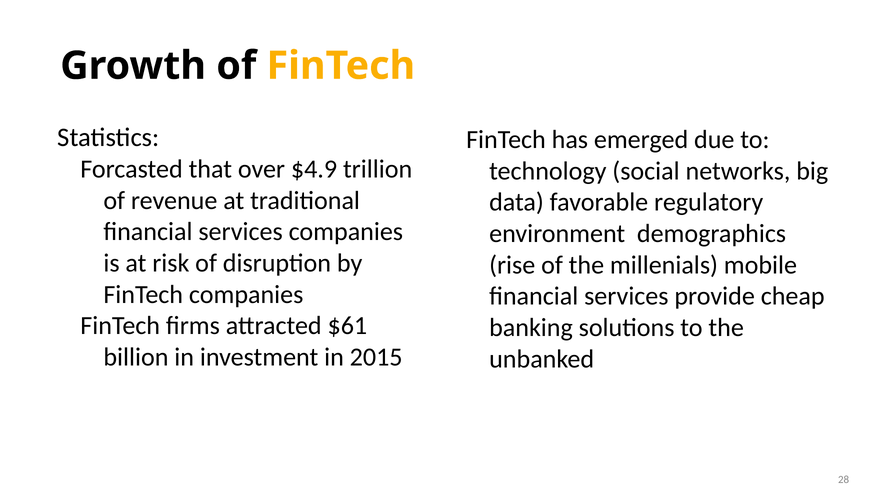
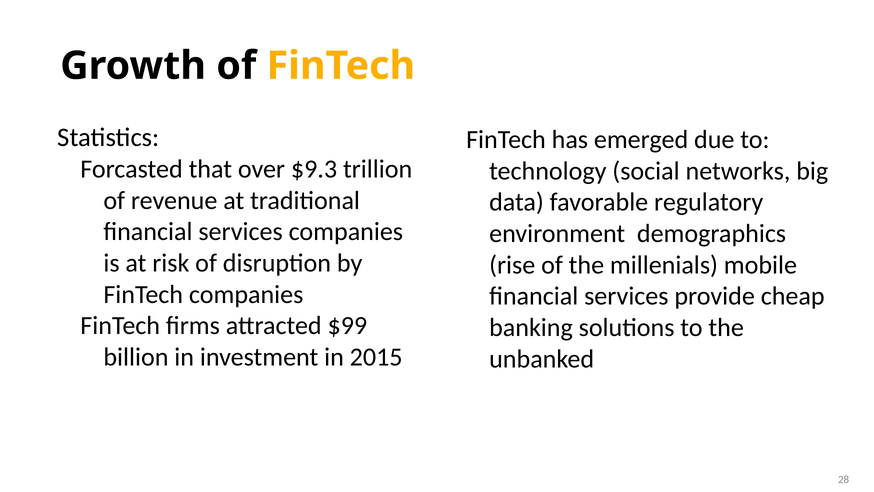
$4.9: $4.9 -> $9.3 (314, 169)
$61: $61 -> $99 (347, 326)
